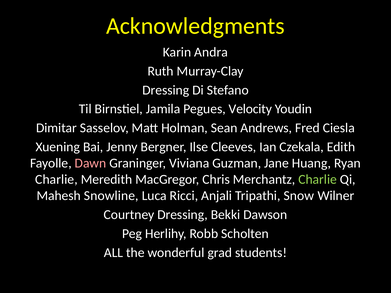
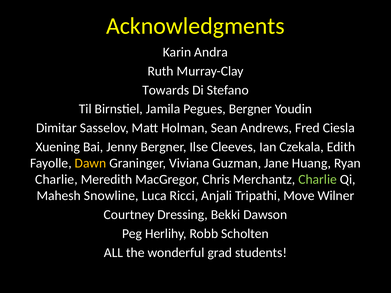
Dressing: Dressing -> Towards (166, 90)
Pegues Velocity: Velocity -> Bergner (250, 109)
Dawn colour: pink -> yellow (90, 163)
Snow: Snow -> Move (299, 196)
